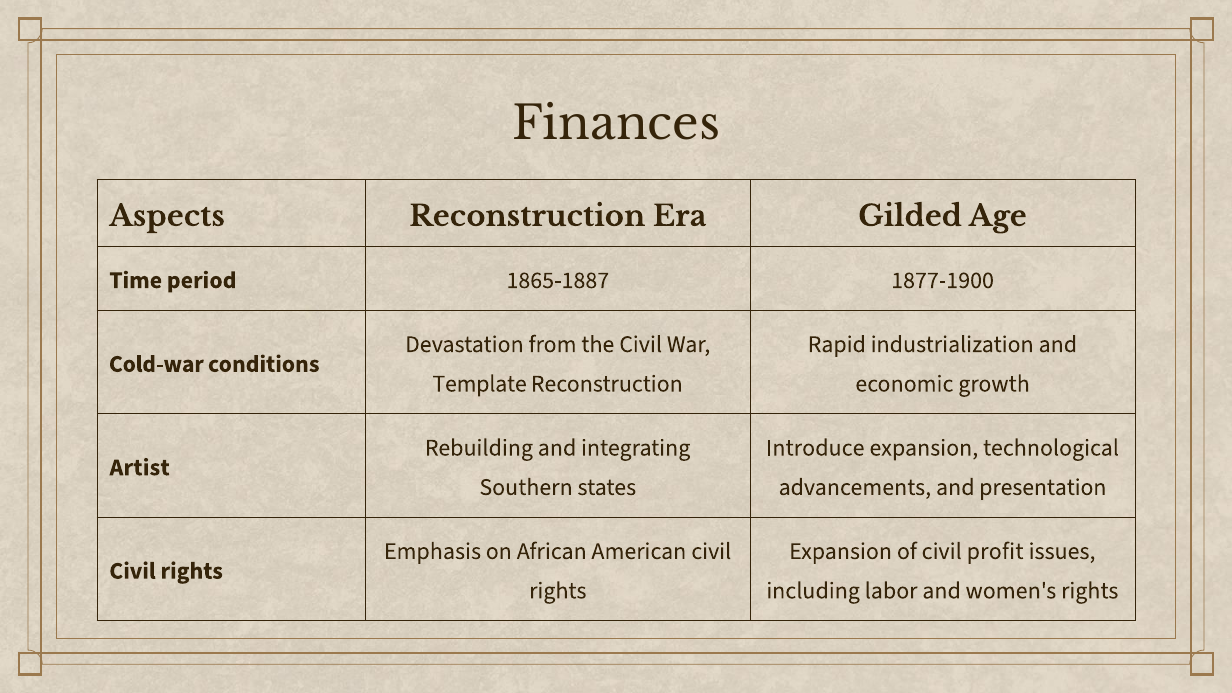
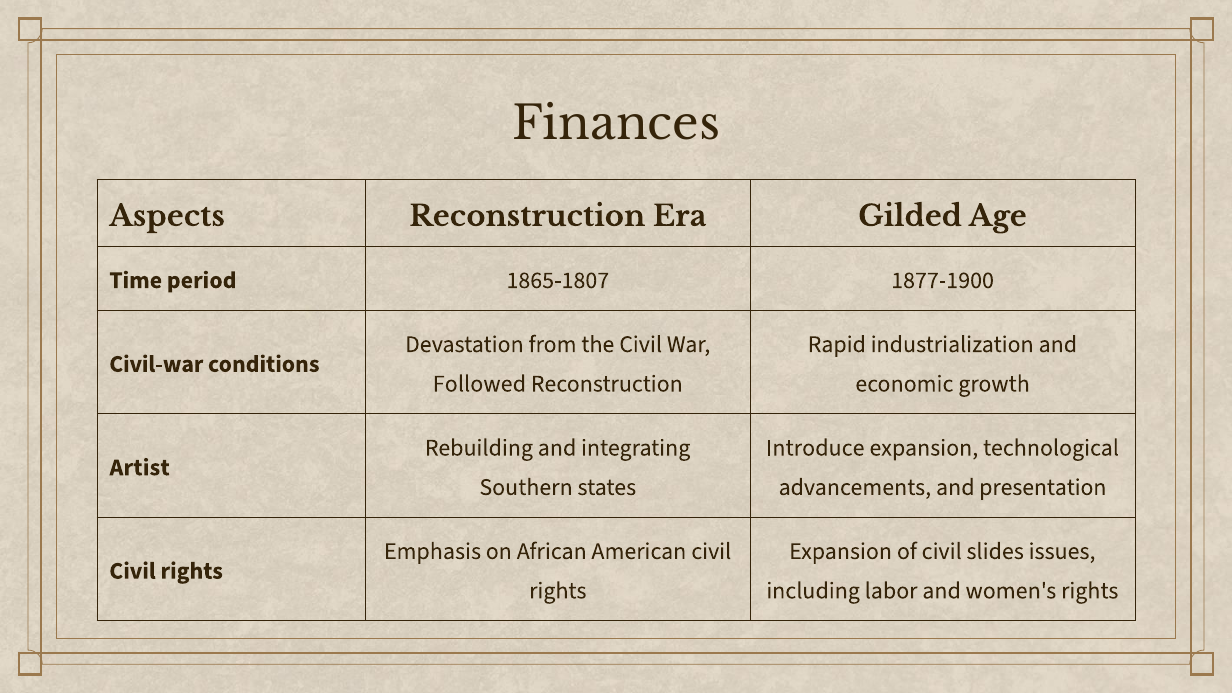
1865-1887: 1865-1887 -> 1865-1807 (558, 280)
Cold-war: Cold-war -> Civil-war (156, 364)
Template: Template -> Followed (479, 384)
profit: profit -> slides (995, 551)
